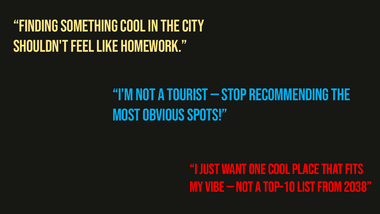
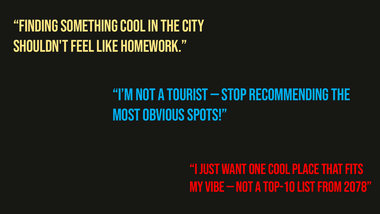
2038: 2038 -> 2078 (358, 187)
